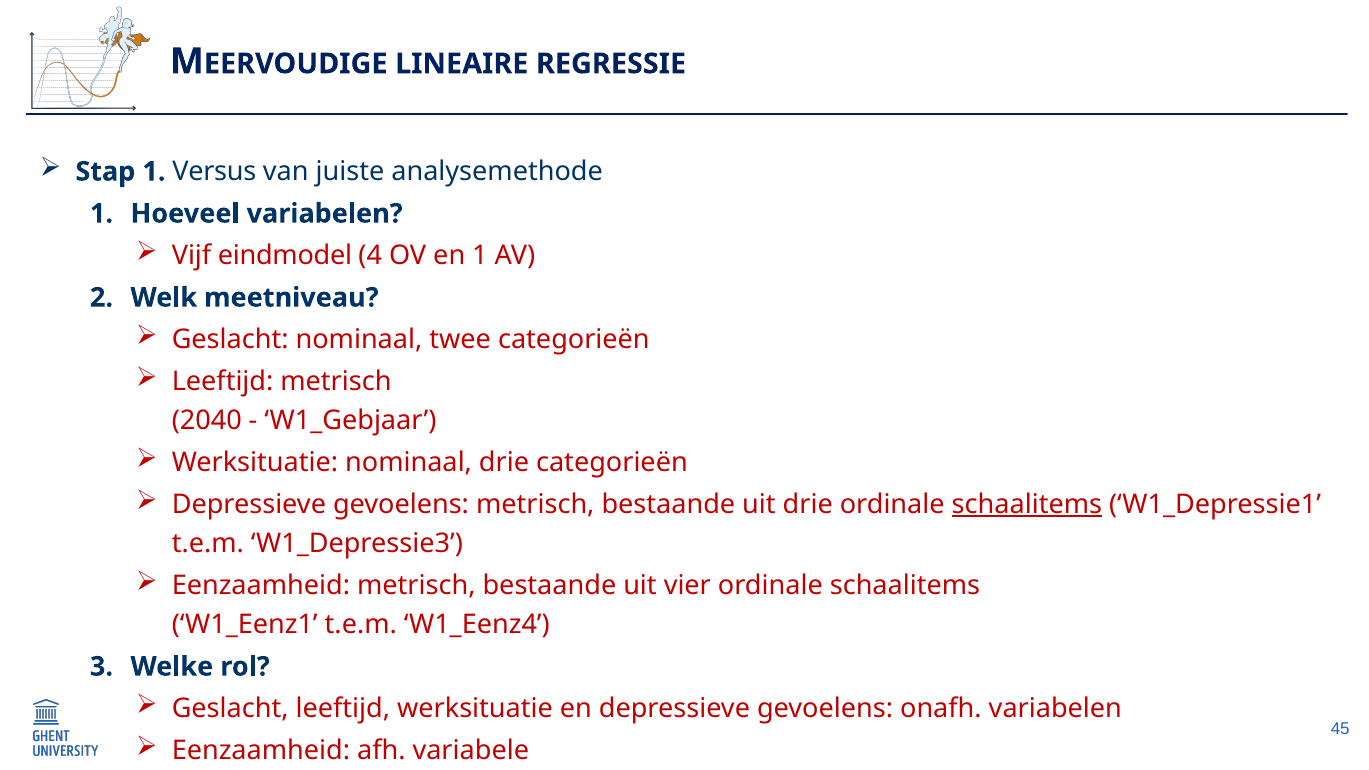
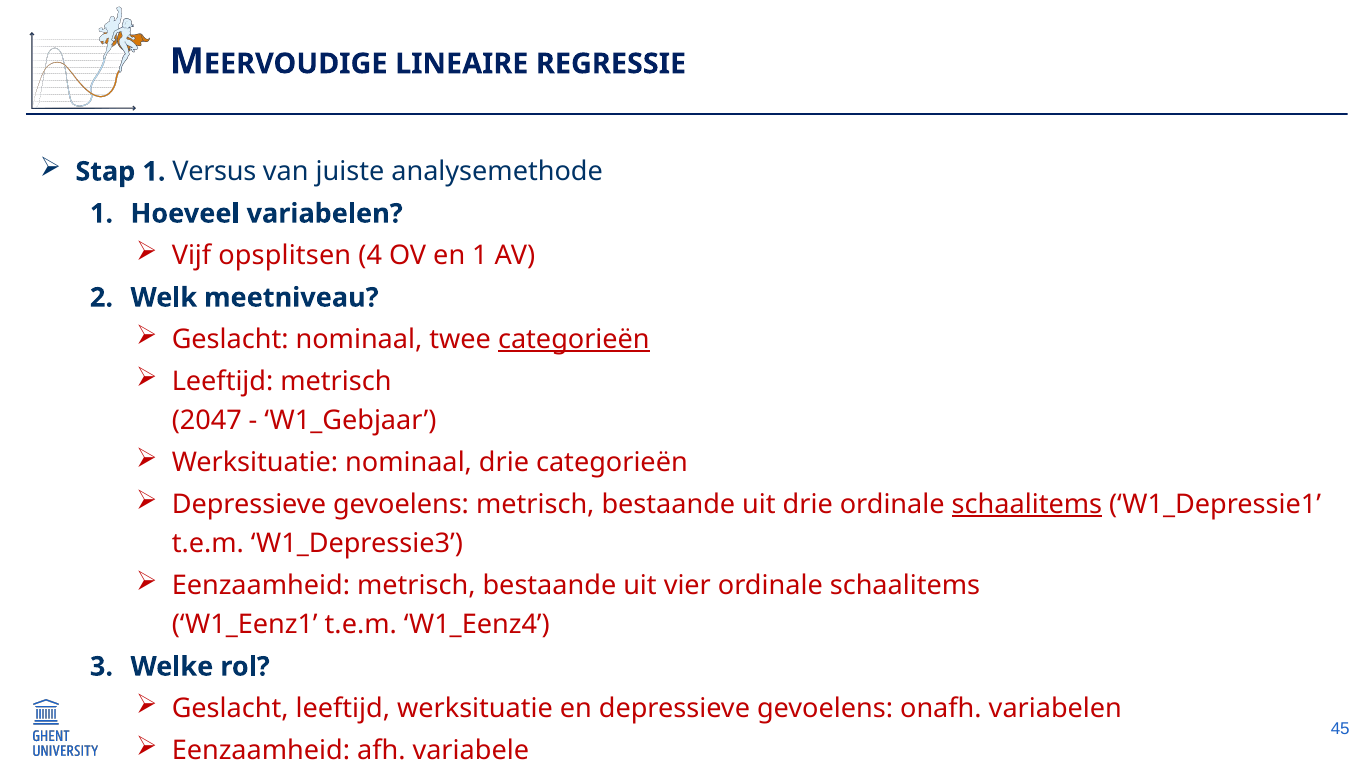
eindmodel: eindmodel -> opsplitsen (285, 256)
categorieën underline: none -> present (574, 340)
2040: 2040 -> 2047 (207, 421)
